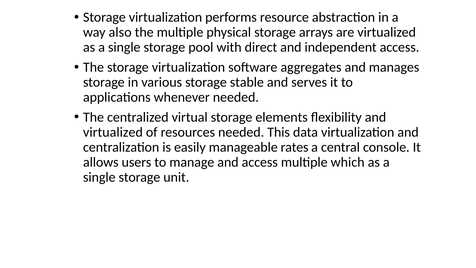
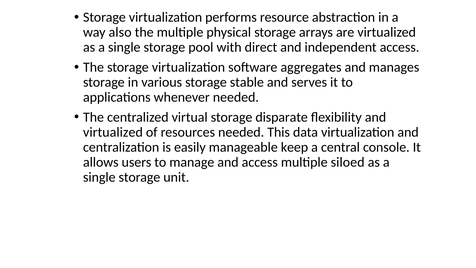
elements: elements -> disparate (282, 117)
rates: rates -> keep (295, 147)
which: which -> siloed (348, 162)
